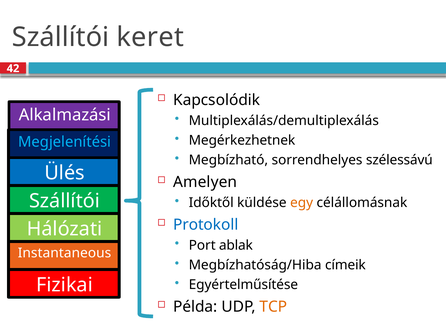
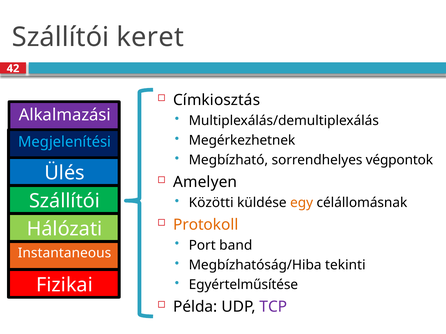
Kapcsolódik: Kapcsolódik -> Címkiosztás (217, 100)
szélessávú: szélessávú -> végpontok (399, 160)
Időktől: Időktől -> Közötti (211, 203)
Protokoll colour: blue -> orange (206, 225)
ablak: ablak -> band (236, 246)
címeik: címeik -> tekinti (345, 265)
TCP colour: orange -> purple (273, 307)
